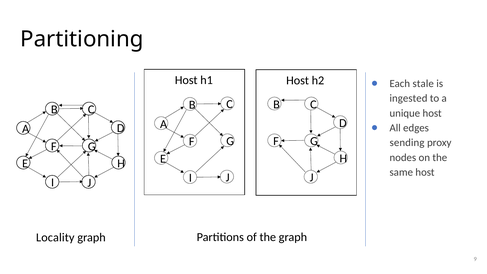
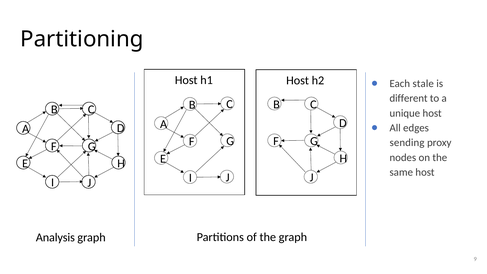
ingested: ingested -> different (409, 98)
Locality: Locality -> Analysis (55, 238)
